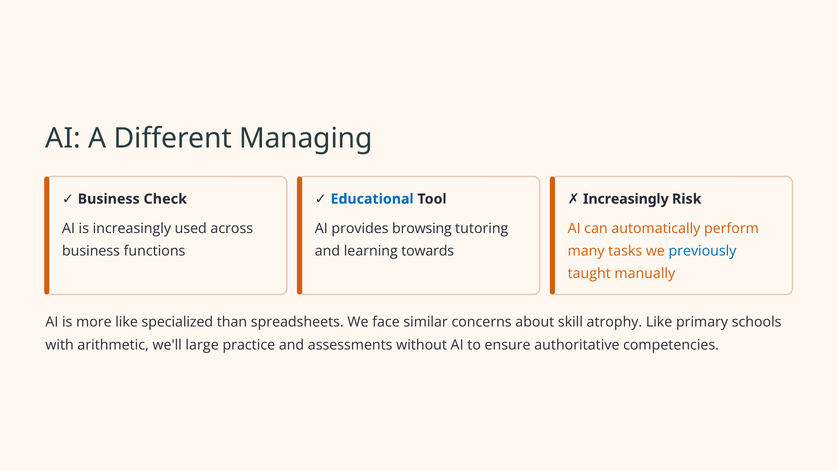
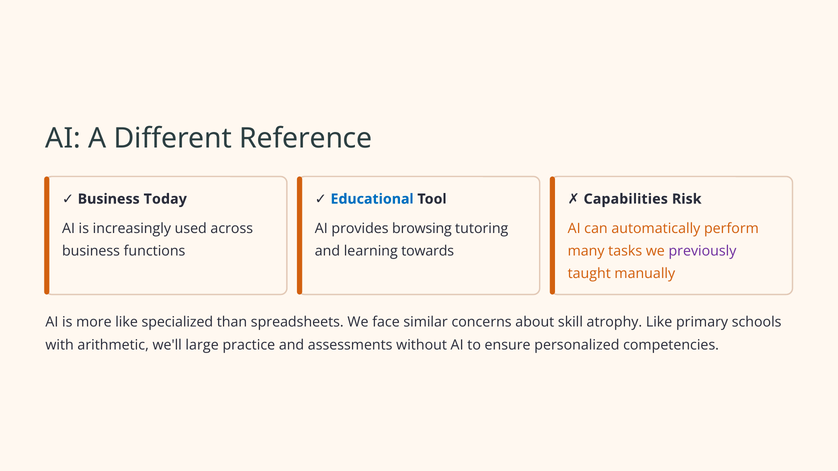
Managing: Managing -> Reference (306, 139)
Check: Check -> Today (165, 199)
Increasingly: Increasingly -> Capabilities (626, 199)
previously colour: blue -> purple (702, 251)
authoritative: authoritative -> personalized (577, 345)
